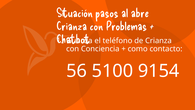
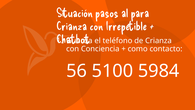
abre: abre -> para (140, 13)
Problemas: Problemas -> Irrepetible (126, 26)
9154: 9154 -> 5984 (159, 71)
